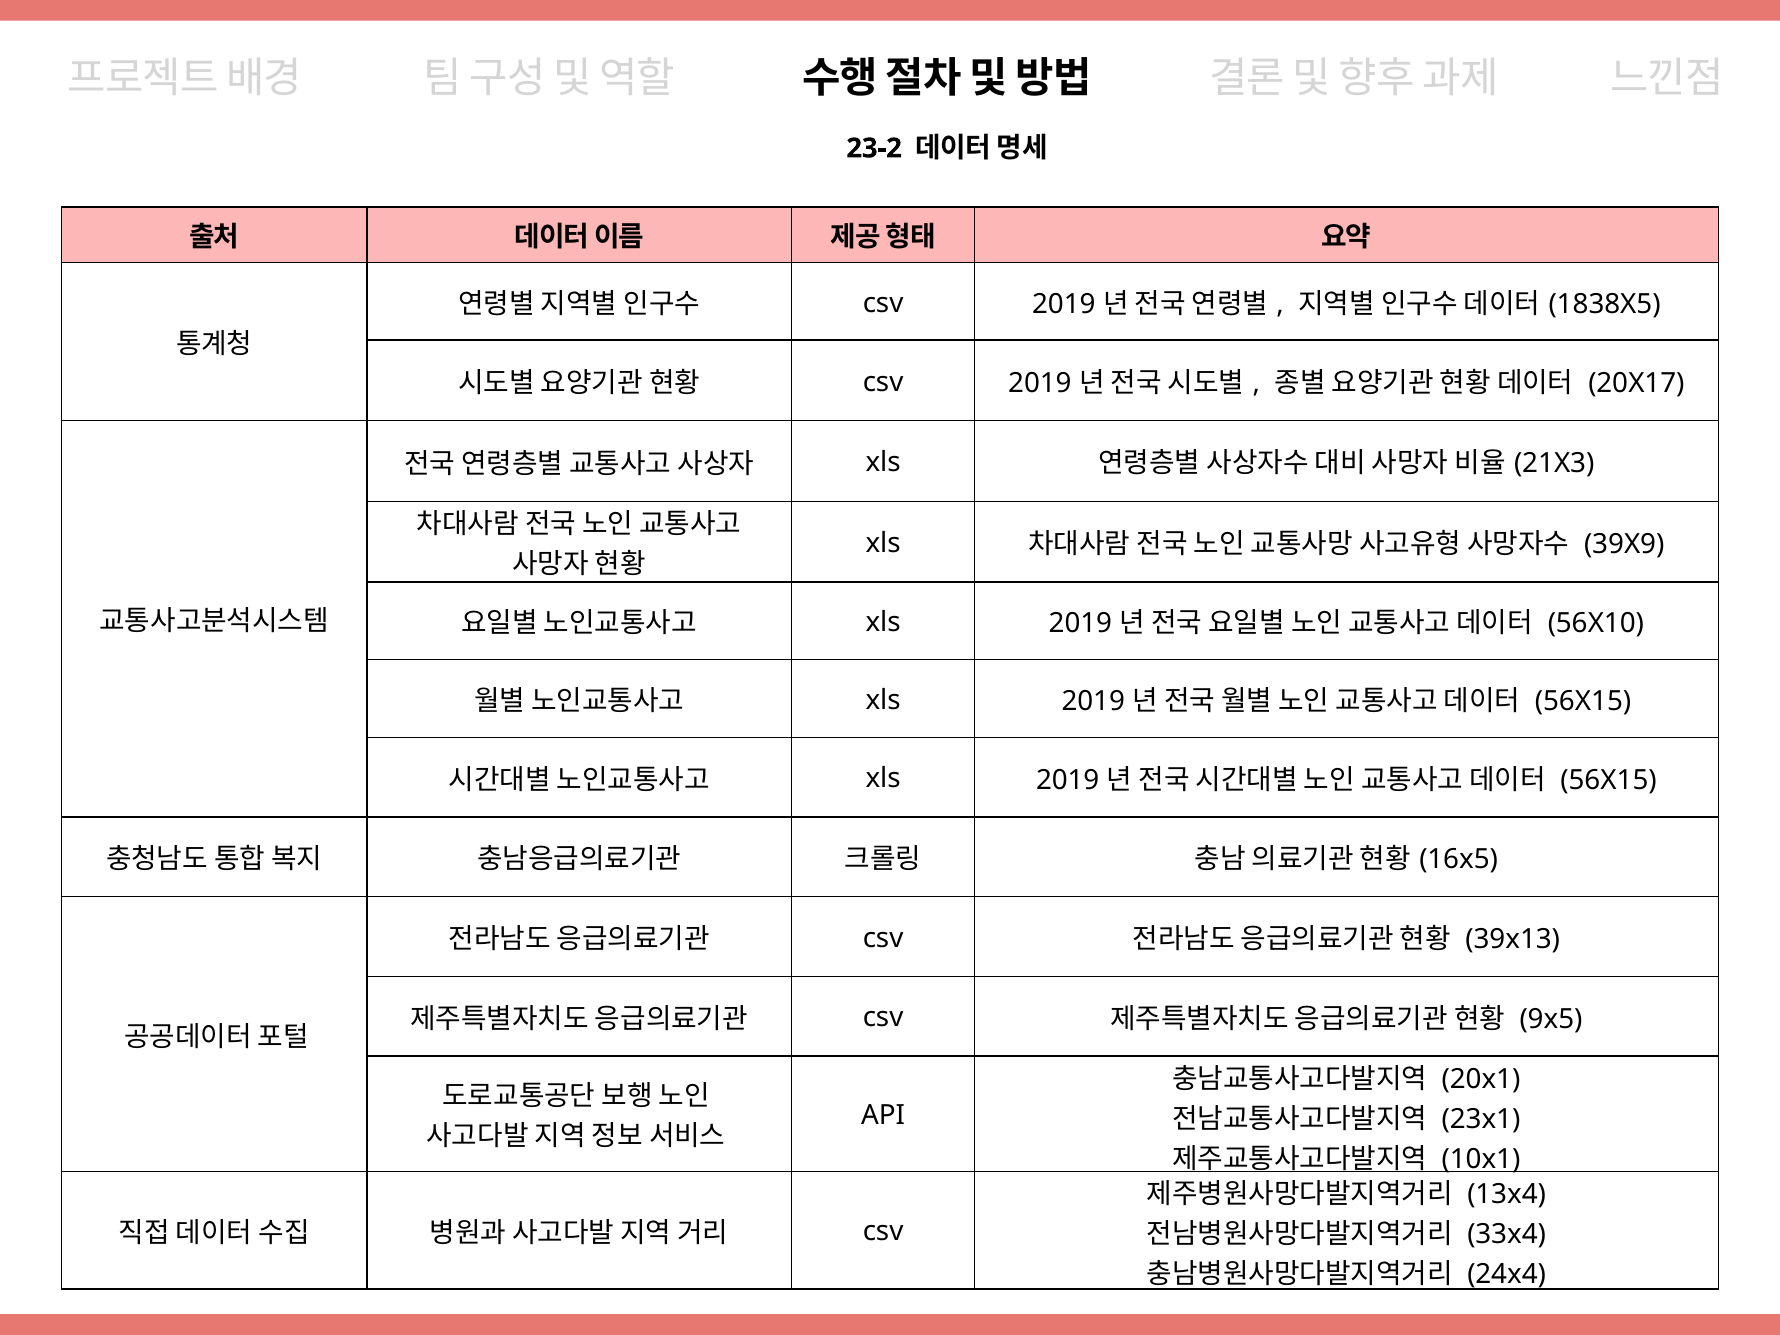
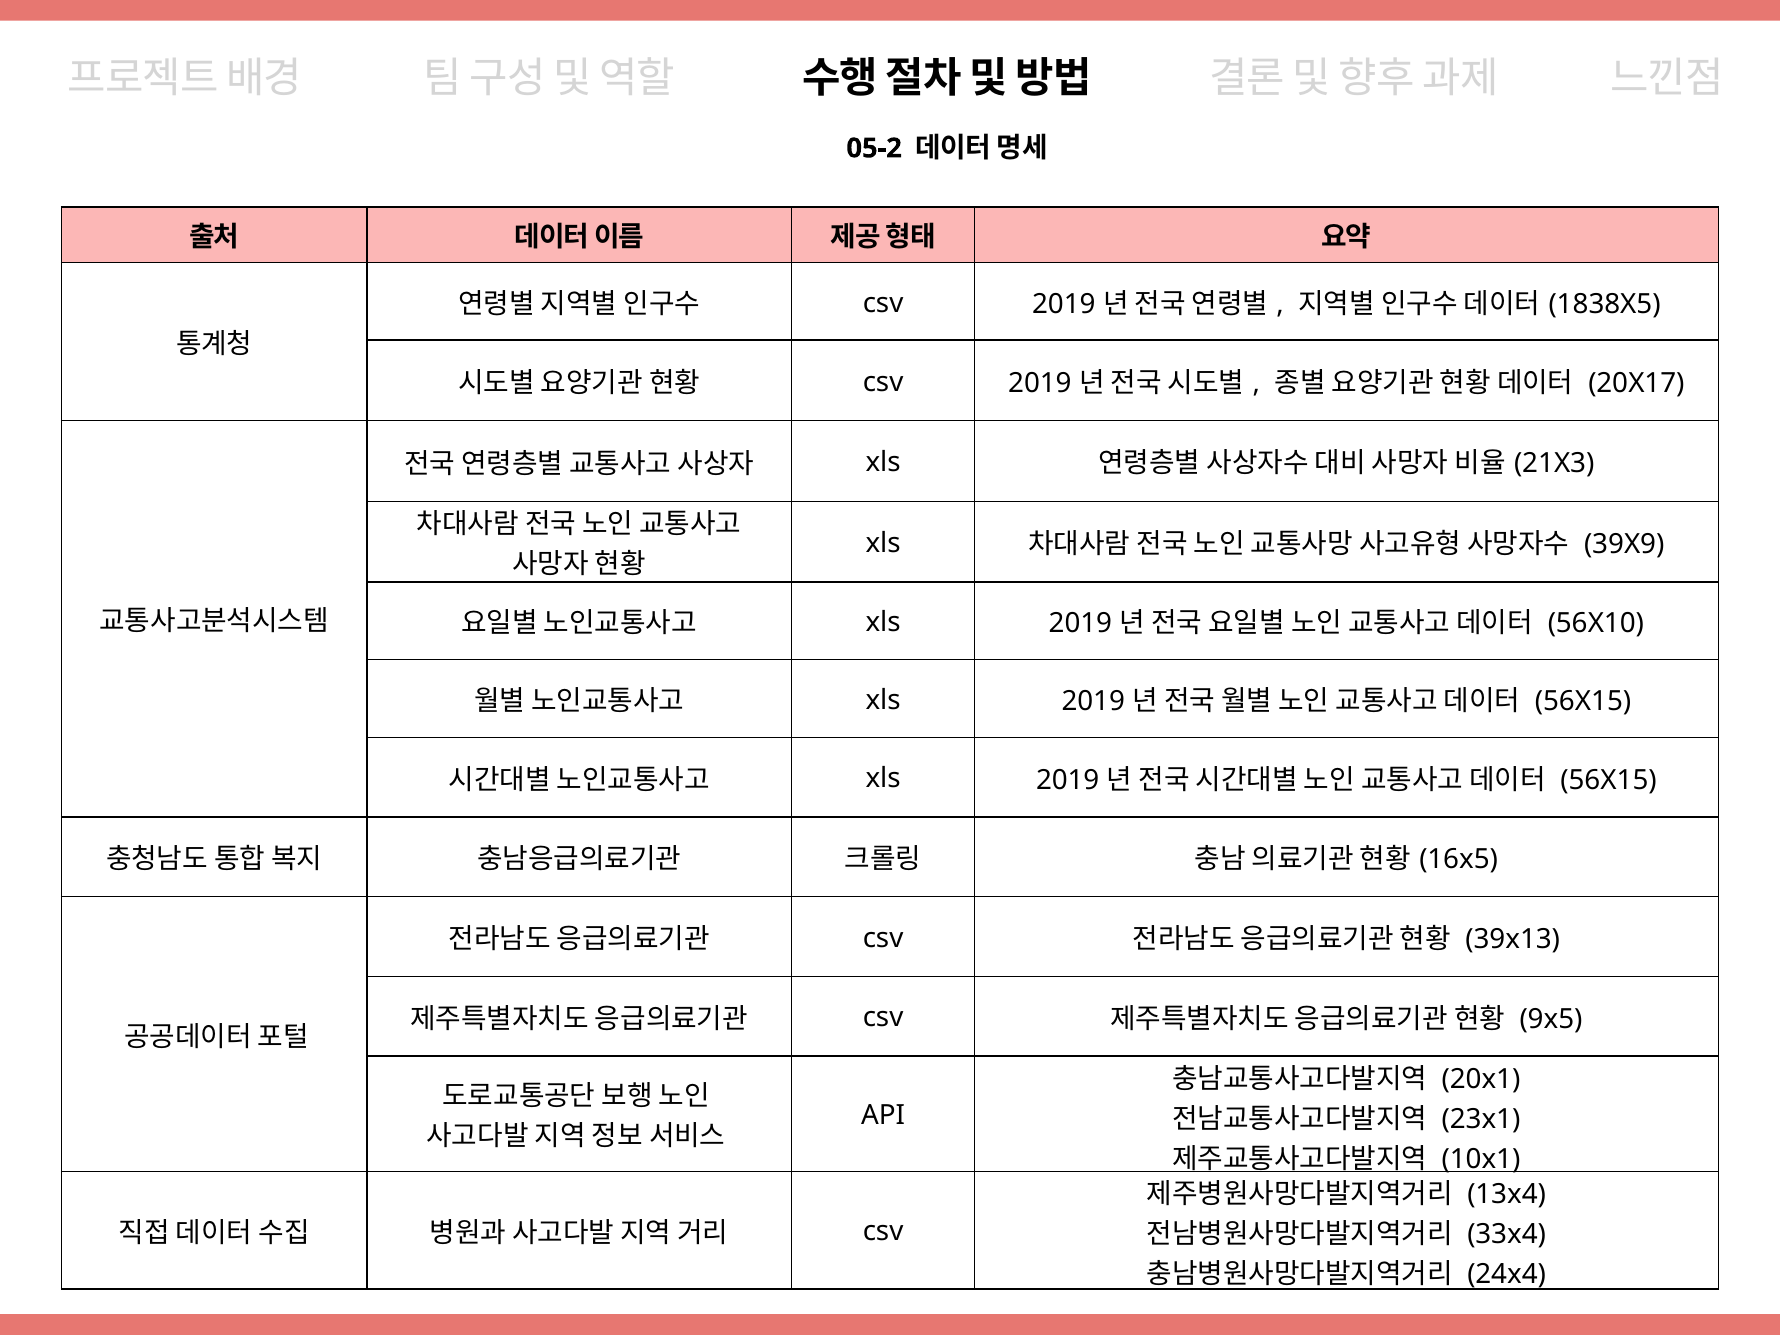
23-2: 23-2 -> 05-2 (874, 148)
